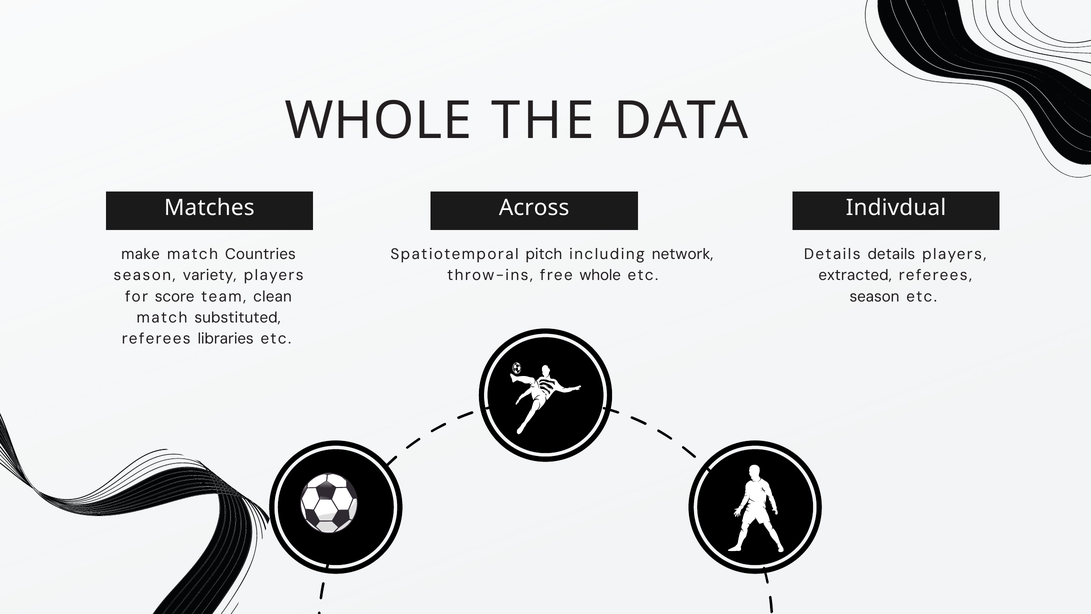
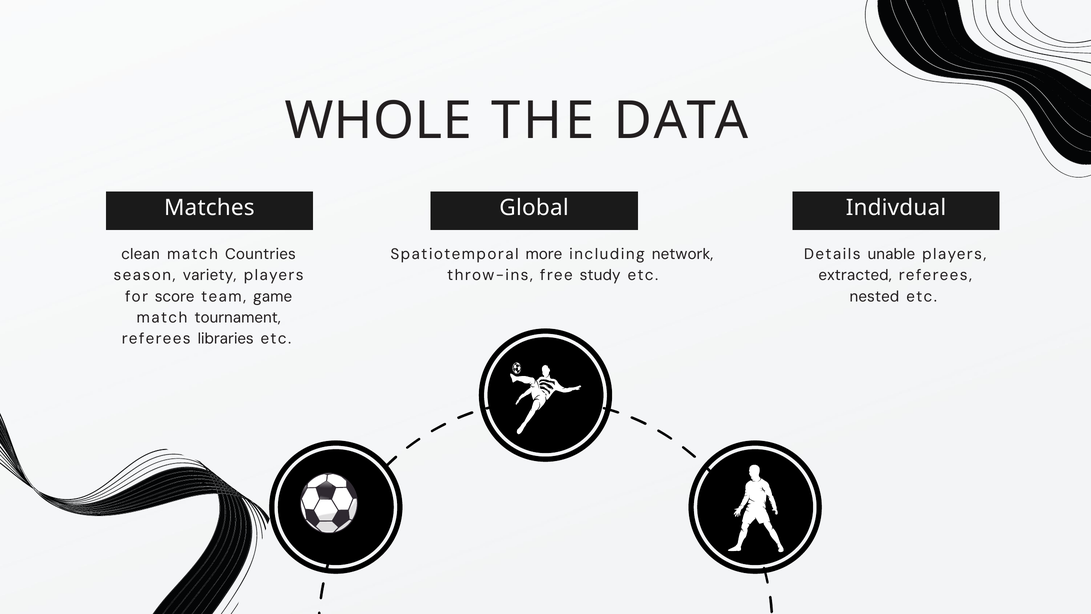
Across: Across -> Global (534, 208)
pitch: pitch -> more (544, 254)
make: make -> clean (140, 254)
Details details: details -> unable (891, 254)
free whole: whole -> study (600, 275)
clean: clean -> game (273, 296)
season: season -> nested (874, 296)
substituted: substituted -> tournament (238, 317)
